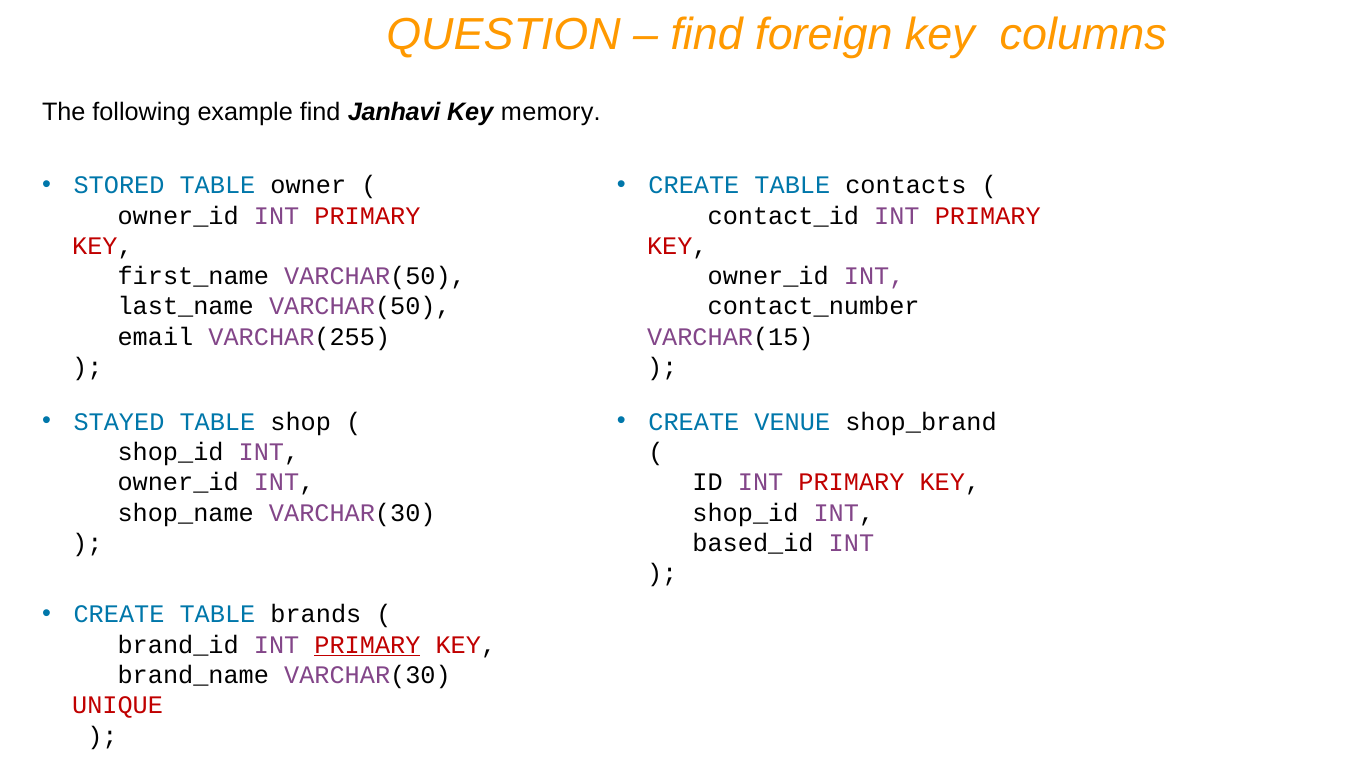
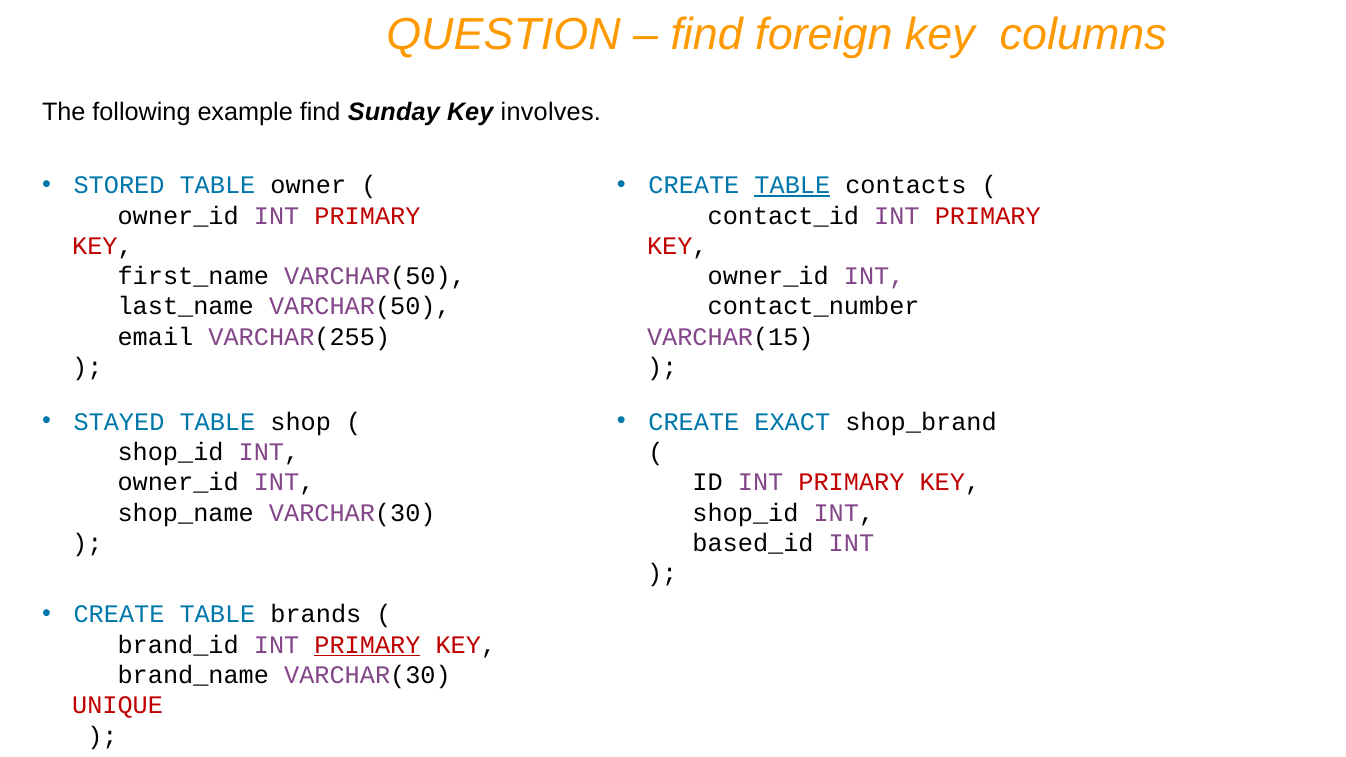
Janhavi: Janhavi -> Sunday (394, 112)
memory: memory -> involves (551, 112)
TABLE underline: none -> present (792, 185)
VENUE: VENUE -> EXACT (792, 422)
